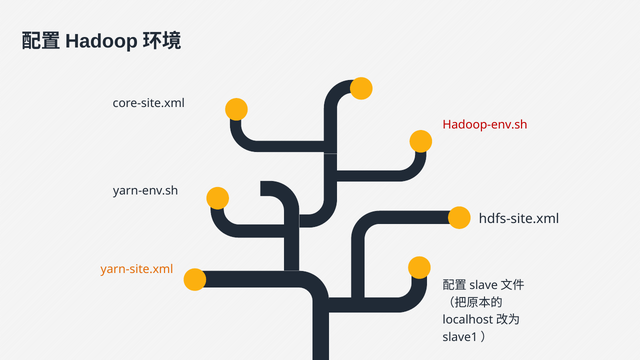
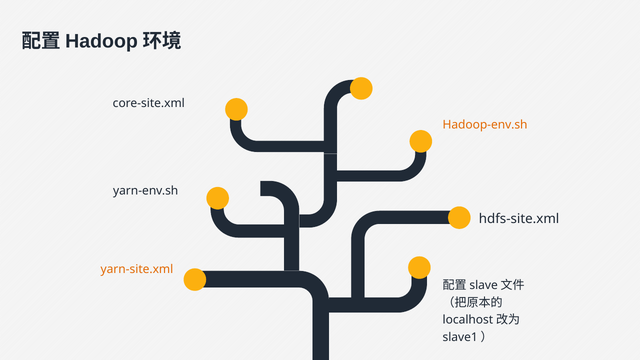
Hadoop-env.sh colour: red -> orange (485, 125)
